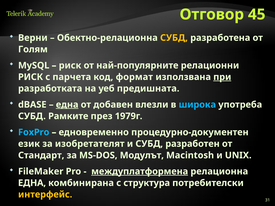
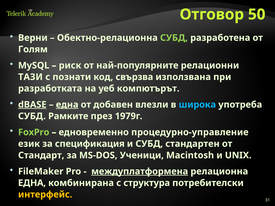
45: 45 -> 50 (257, 14)
СУБД colour: yellow -> light green (174, 38)
РИСК: РИСК -> ТАЗИ (30, 77)
парчета: парчета -> познати (72, 77)
формат: формат -> свързва (134, 77)
при underline: present -> none (222, 77)
предишната: предишната -> компютърът (148, 89)
dBASE underline: none -> present (32, 105)
FoxPro colour: light blue -> light green (34, 132)
процедурно-документен: процедурно-документен -> процедурно-управление (190, 132)
изобретателят: изобретателят -> спецификация (90, 144)
разработен: разработен -> стандартен (192, 144)
Модулът: Модулът -> Ученици (142, 155)
